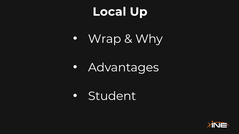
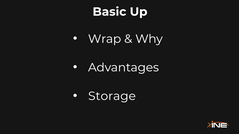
Local: Local -> Basic (109, 12)
Student: Student -> Storage (112, 96)
